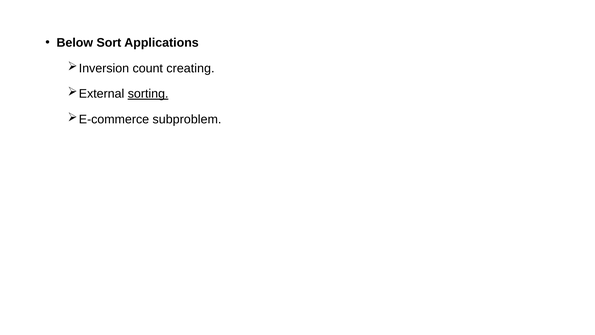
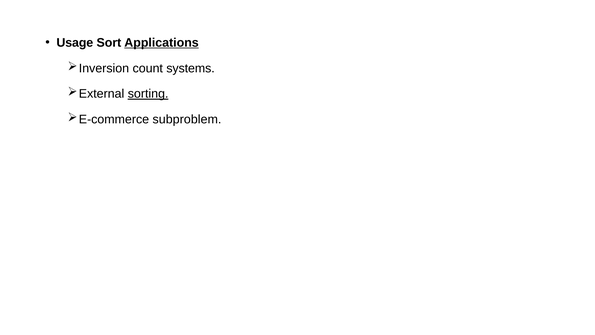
Below: Below -> Usage (75, 43)
Applications underline: none -> present (162, 43)
creating: creating -> systems (191, 68)
